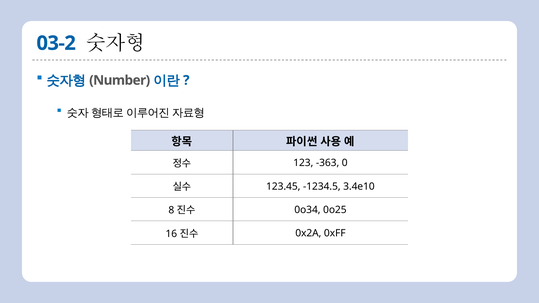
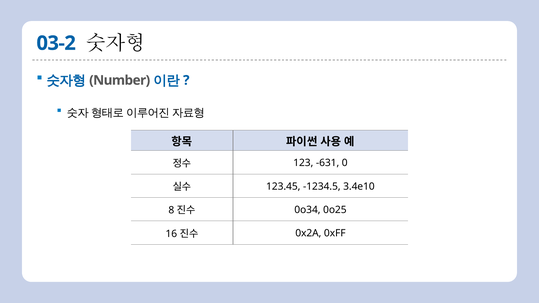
-363: -363 -> -631 (328, 163)
